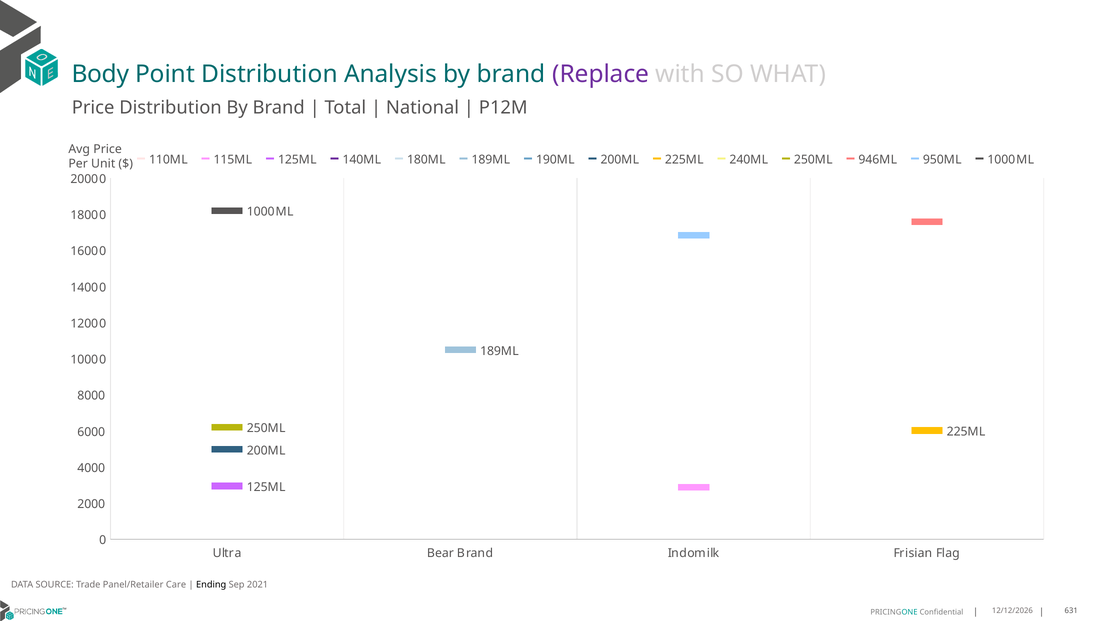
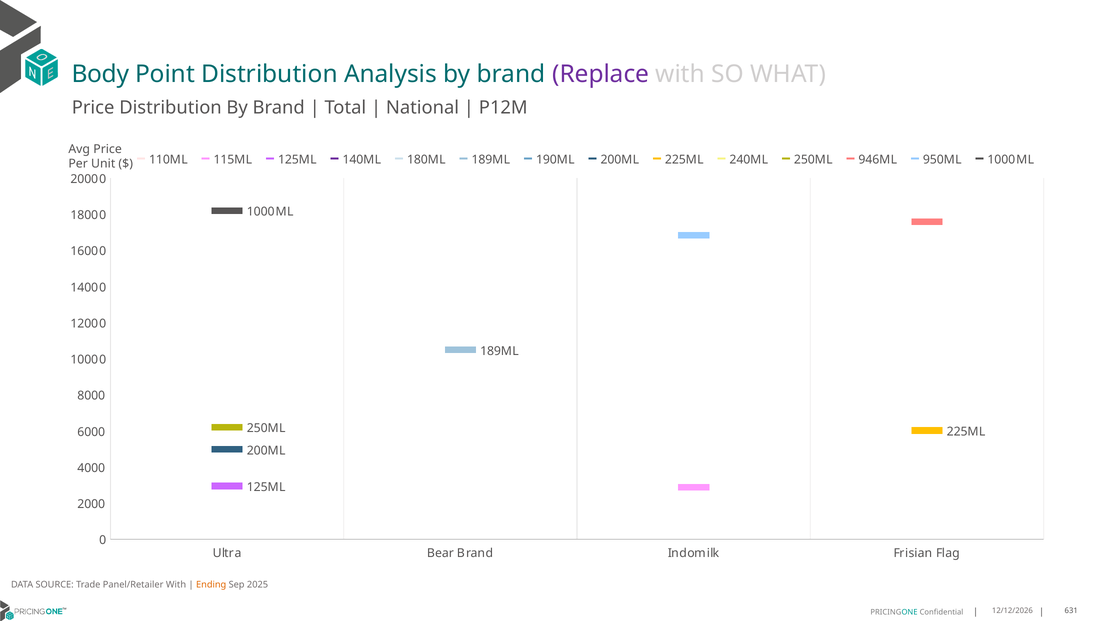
Panel/Retailer Care: Care -> With (176, 585)
Ending colour: black -> orange (211, 585)
2021: 2021 -> 2025 (258, 585)
